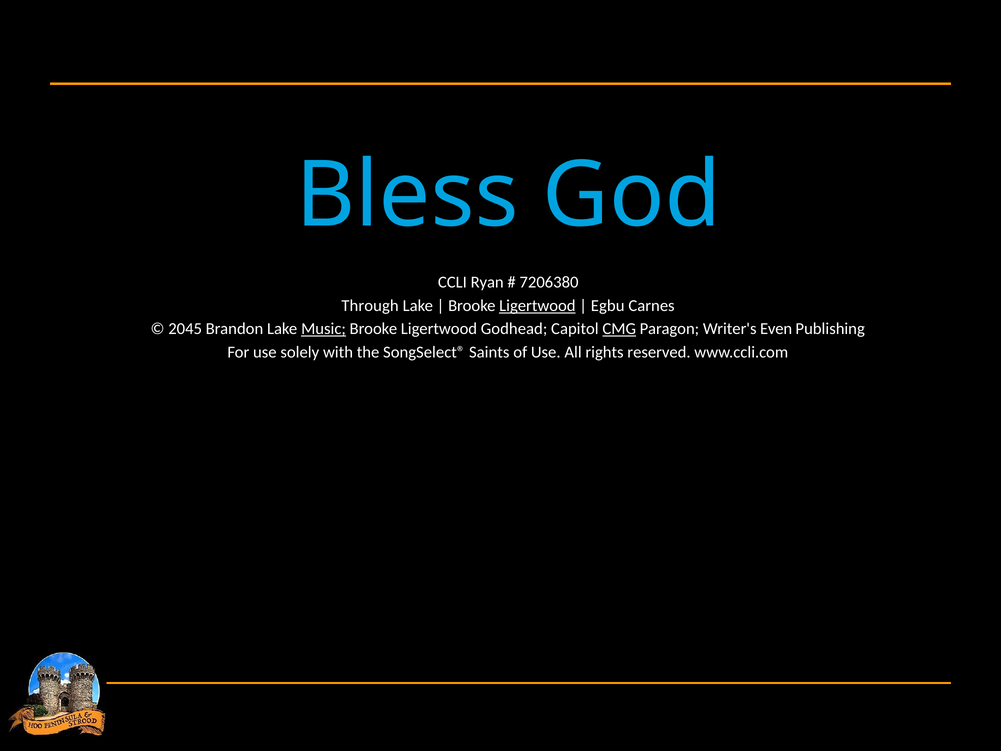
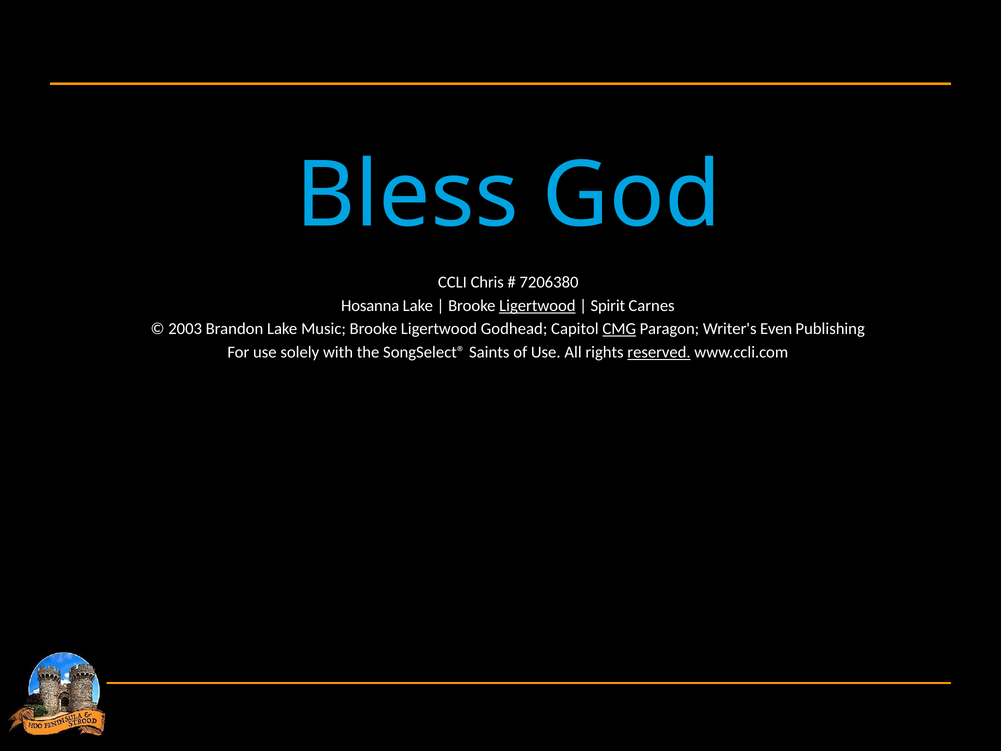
Ryan: Ryan -> Chris (487, 282)
Through: Through -> Hosanna (370, 305)
Egbu: Egbu -> Spirit (608, 305)
2045: 2045 -> 2003 (185, 329)
Music underline: present -> none (323, 329)
reserved underline: none -> present (659, 352)
